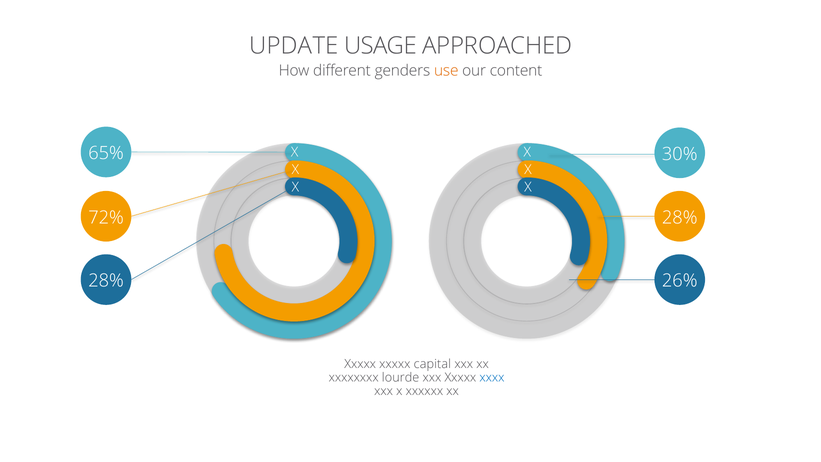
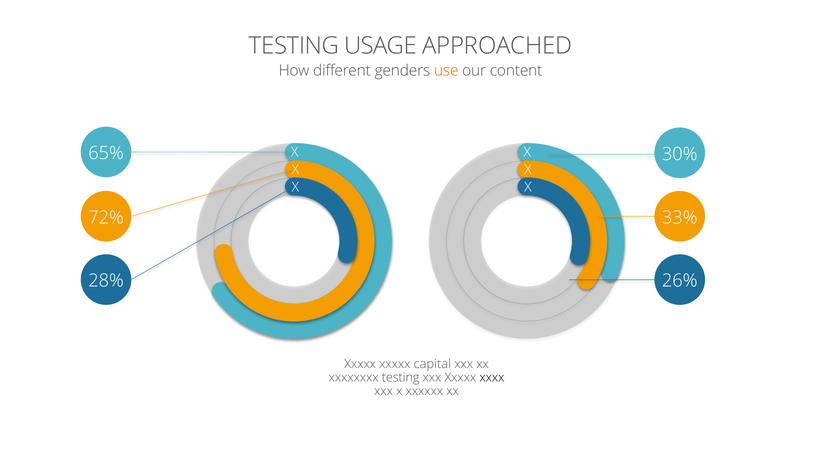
UPDATE: UPDATE -> TESTING (294, 46)
28%: 28% -> 33% (680, 217)
xxxxxxxx lourde: lourde -> testing (401, 377)
xxxx colour: blue -> black (492, 377)
